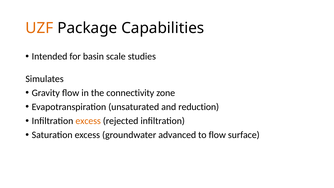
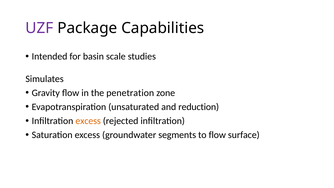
UZF colour: orange -> purple (39, 28)
connectivity: connectivity -> penetration (130, 93)
advanced: advanced -> segments (177, 135)
